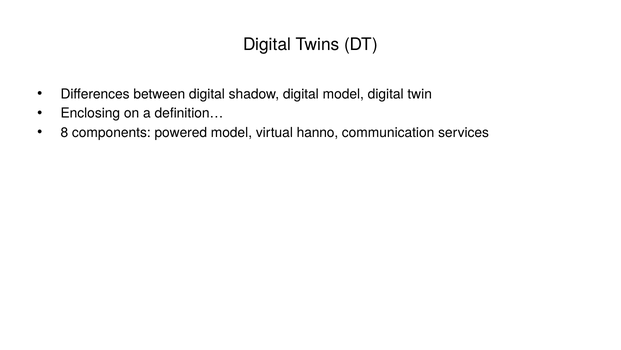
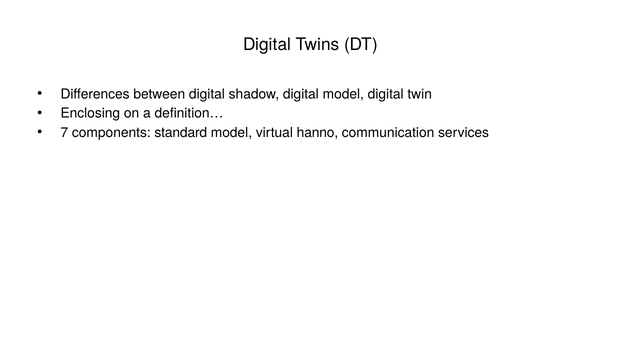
8: 8 -> 7 (64, 132)
powered: powered -> standard (181, 132)
